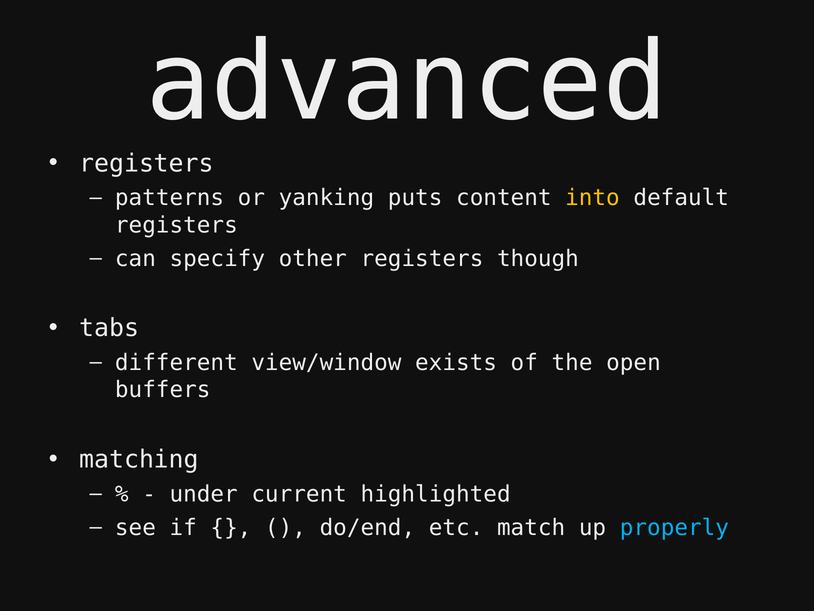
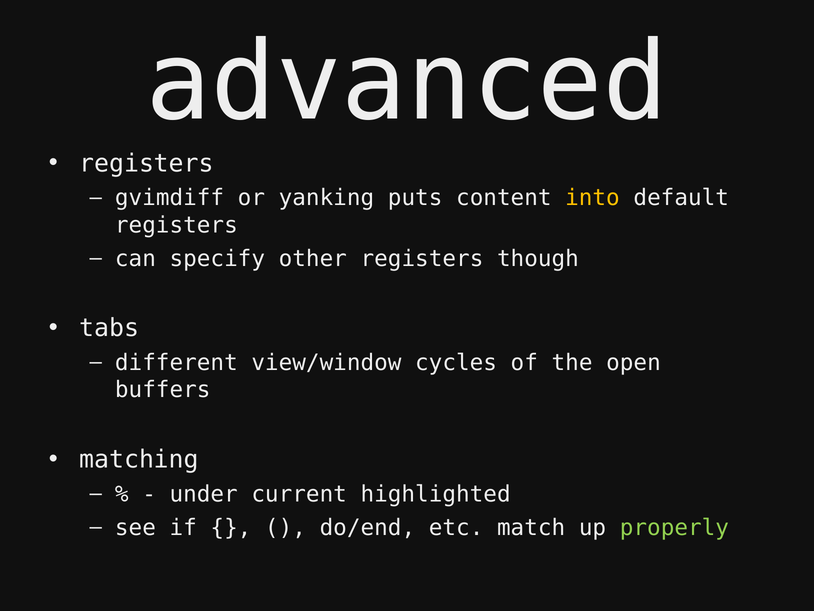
patterns: patterns -> gvimdiff (170, 198)
exists: exists -> cycles (456, 363)
properly colour: light blue -> light green (674, 527)
